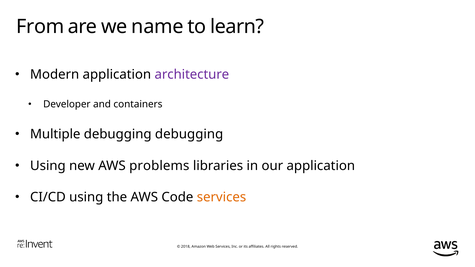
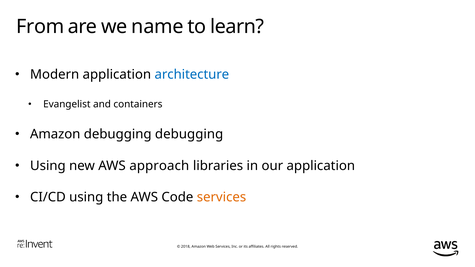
architecture colour: purple -> blue (192, 75)
Developer: Developer -> Evangelist (67, 104)
Multiple: Multiple -> Amazon (55, 134)
problems: problems -> approach (159, 166)
